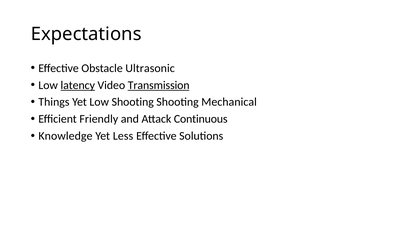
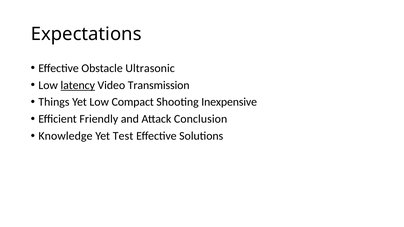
Transmission underline: present -> none (159, 85)
Low Shooting: Shooting -> Compact (133, 102)
Mechanical: Mechanical -> Inexpensive (229, 102)
Continuous: Continuous -> Conclusion (201, 119)
Less: Less -> Test (123, 136)
